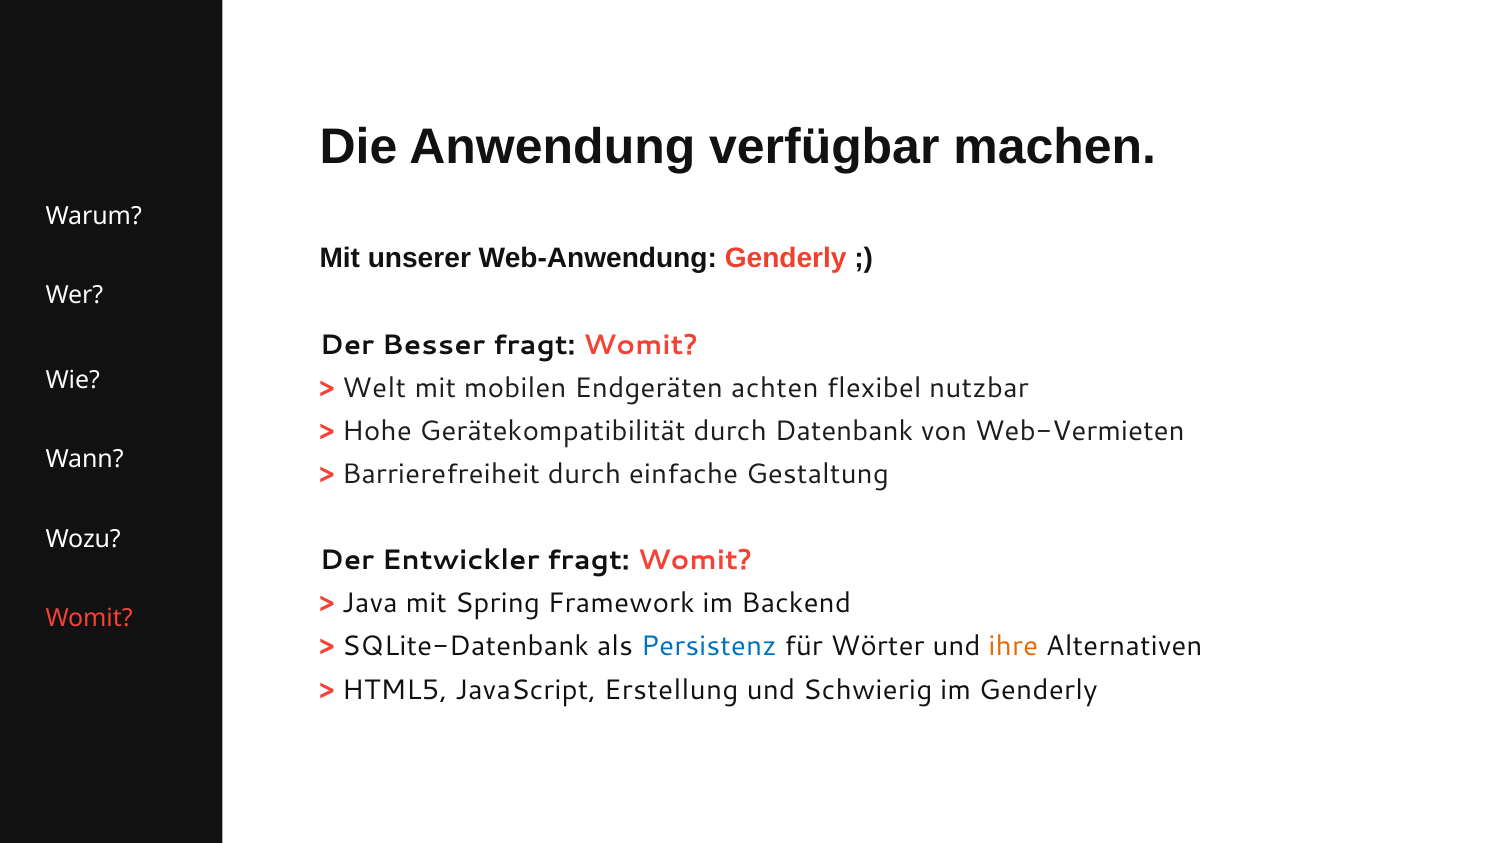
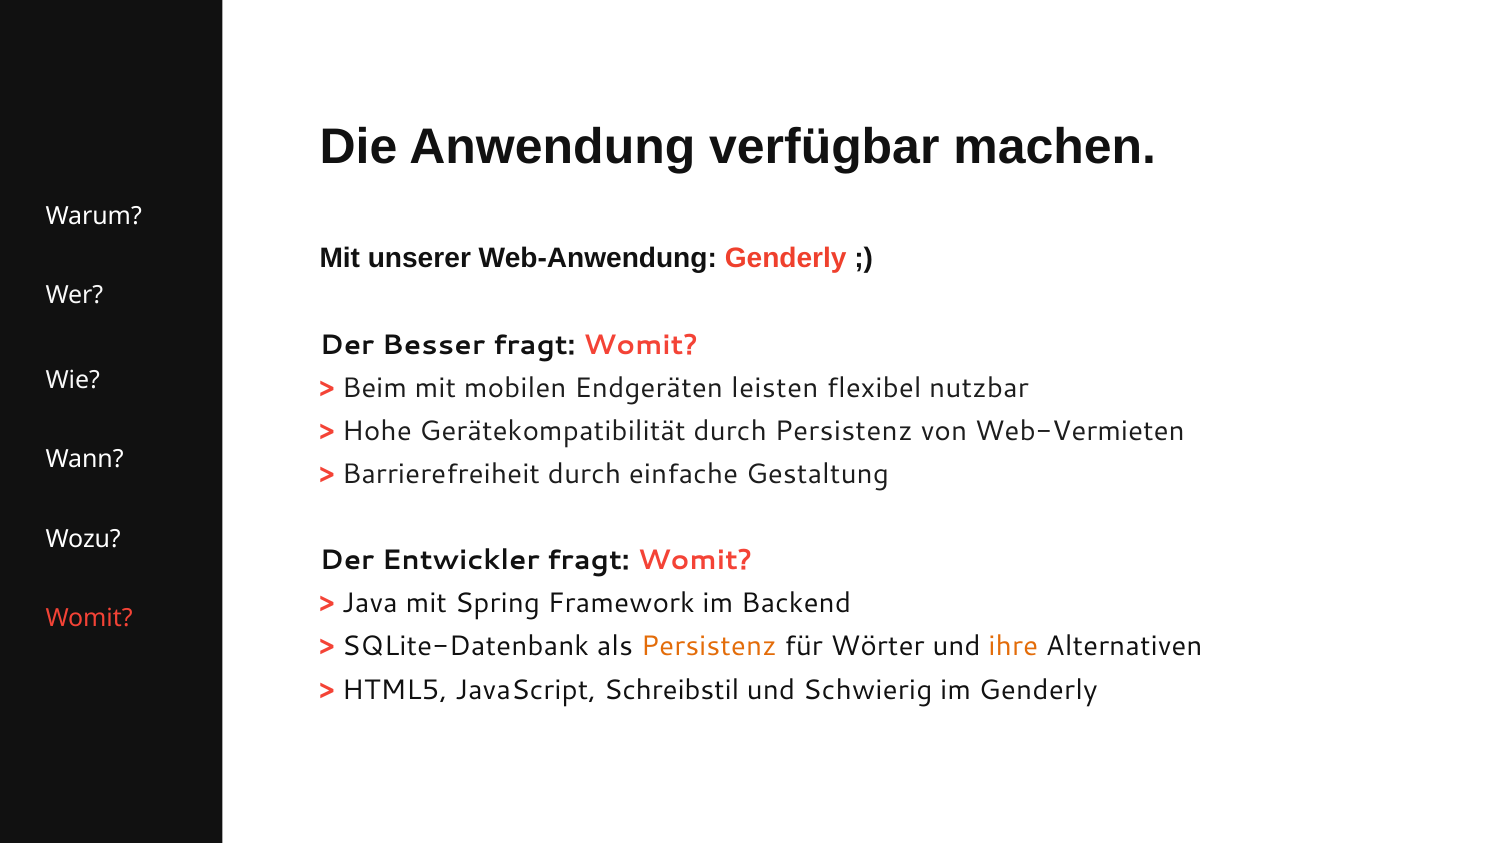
Welt: Welt -> Beim (374, 388)
achten: achten -> leisten (775, 388)
durch Datenbank: Datenbank -> Persistenz (844, 431)
Persistenz colour: blue -> orange (709, 647)
Erstellung: Erstellung -> Schreibstil (672, 690)
